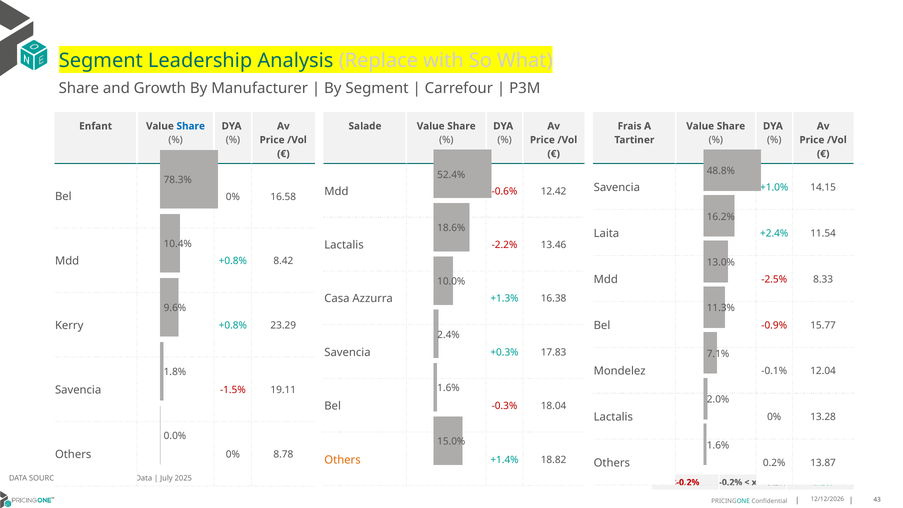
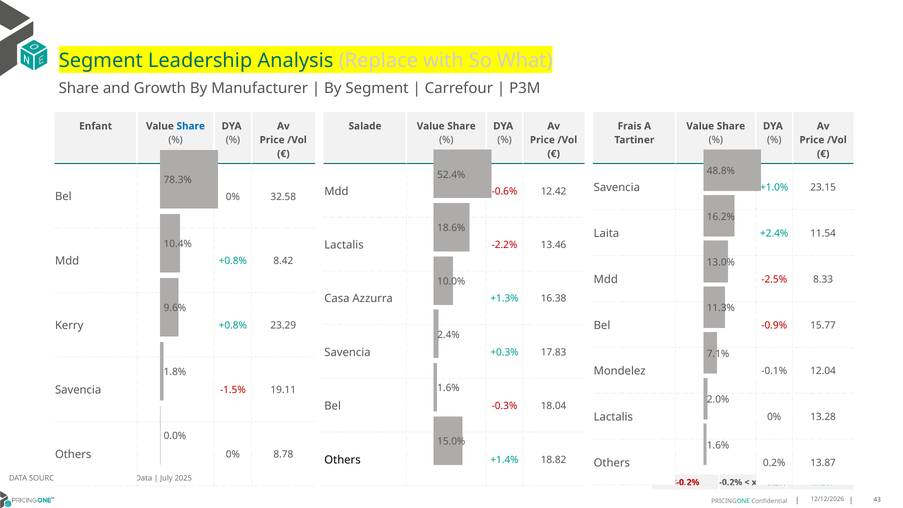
14.15: 14.15 -> 23.15 (823, 187)
16.58: 16.58 -> 32.58 (283, 197)
Others colour: orange -> black (343, 460)
